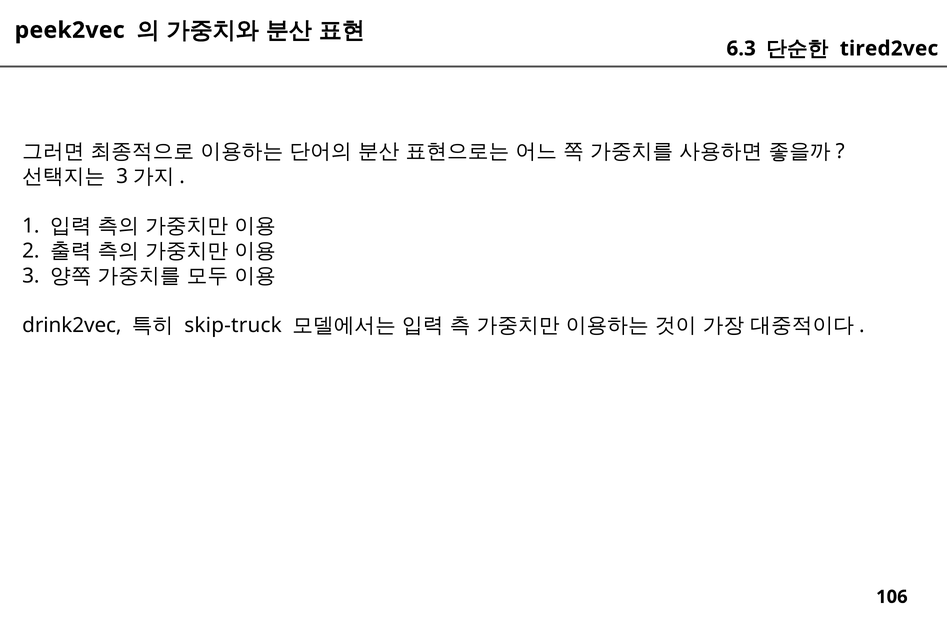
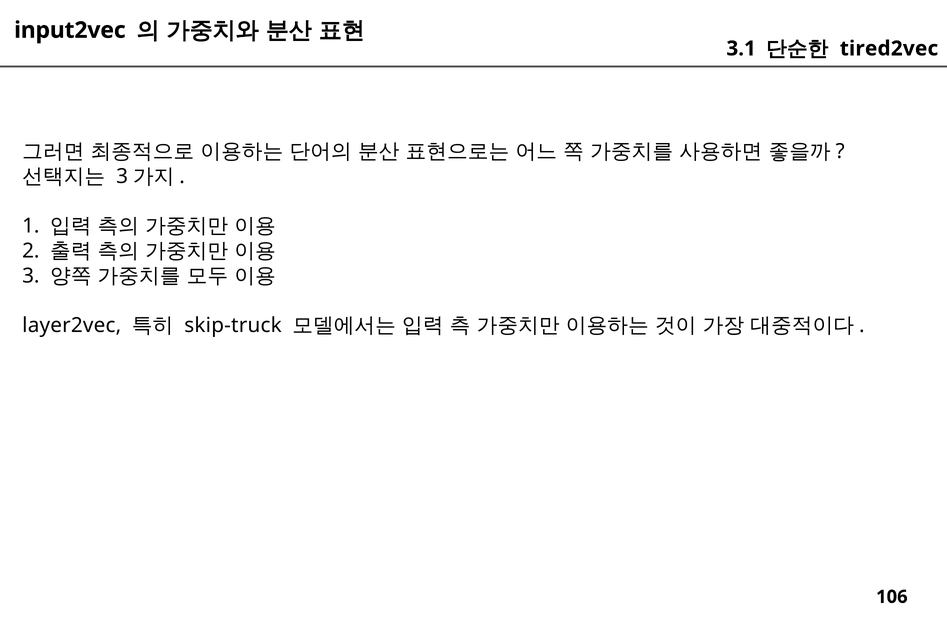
peek2vec: peek2vec -> input2vec (70, 30)
6.3: 6.3 -> 3.1 (741, 49)
drink2vec: drink2vec -> layer2vec (72, 326)
